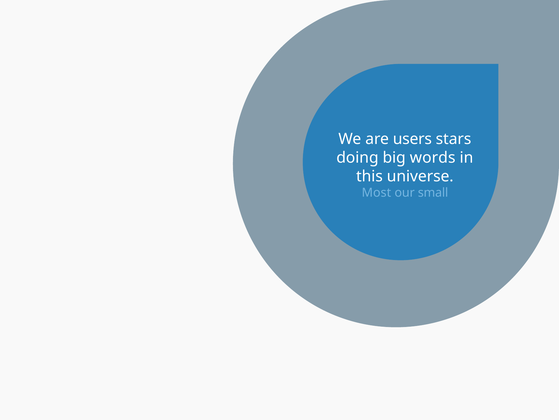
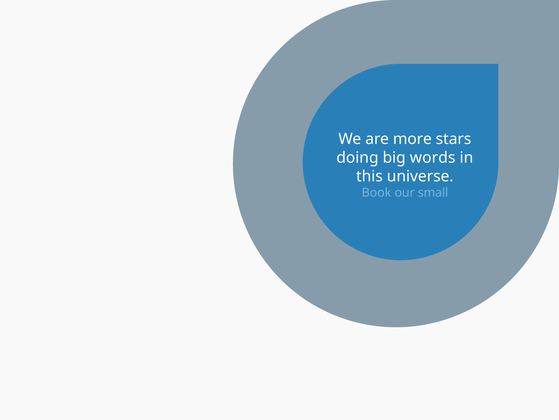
users: users -> more (412, 139)
Most: Most -> Book (376, 192)
